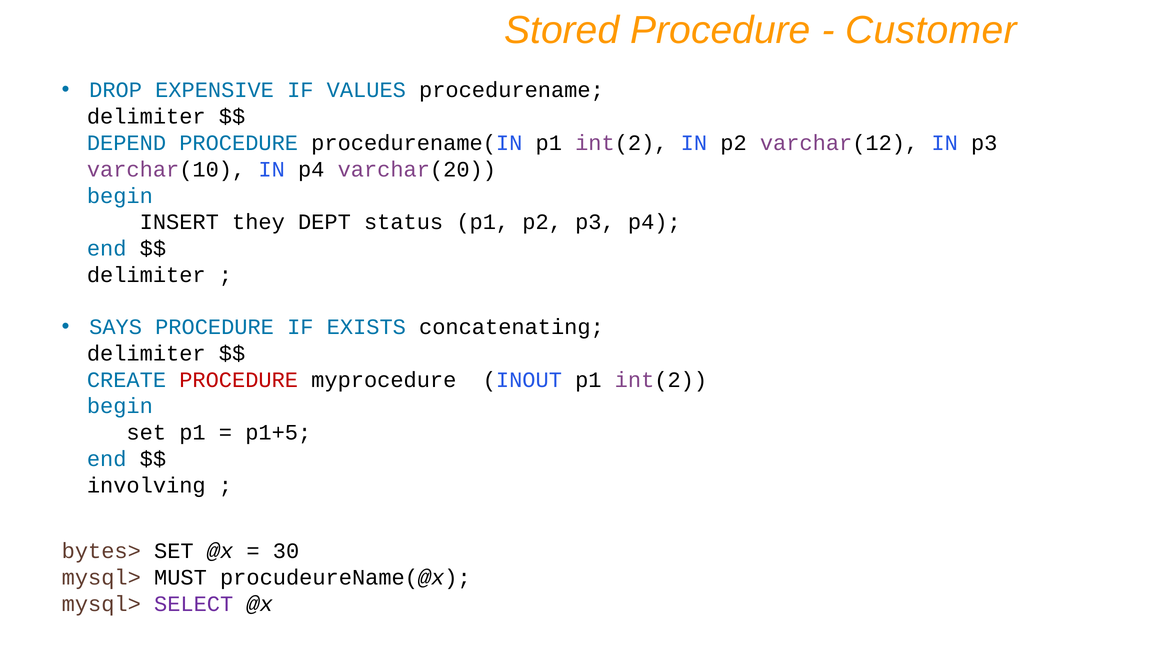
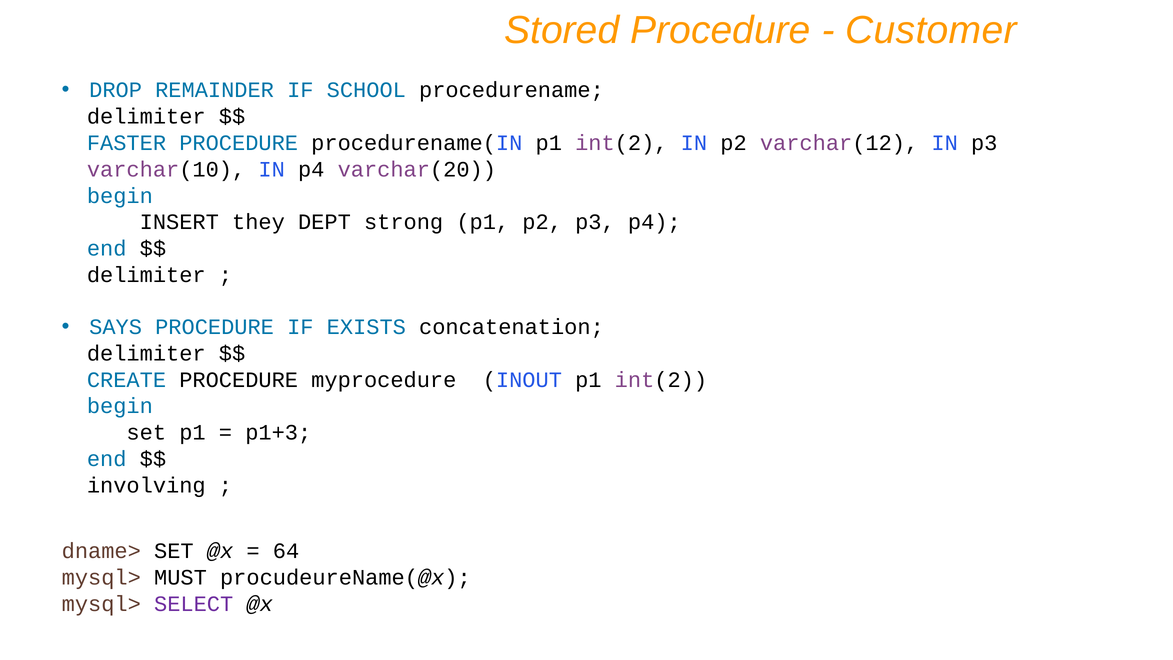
EXPENSIVE: EXPENSIVE -> REMAINDER (215, 90)
VALUES: VALUES -> SCHOOL (366, 90)
DEPEND: DEPEND -> FASTER (126, 143)
status: status -> strong (404, 222)
concatenating: concatenating -> concatenation (511, 327)
PROCEDURE colour: red -> black (239, 380)
p1+5: p1+5 -> p1+3 (278, 433)
bytes>: bytes> -> dname> (101, 551)
30: 30 -> 64 (286, 551)
